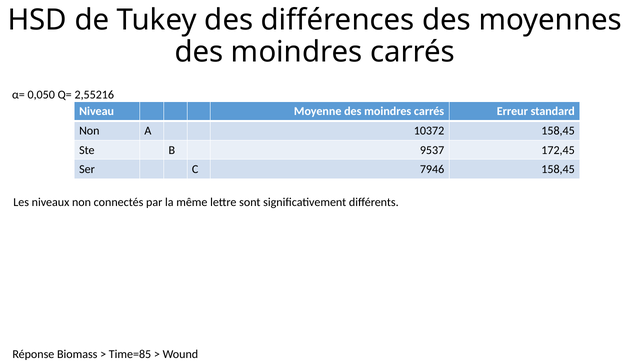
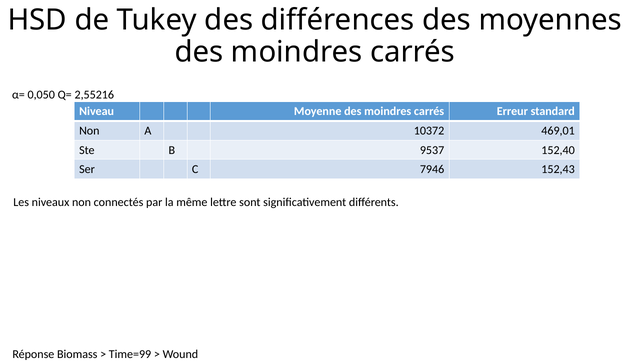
10372 158,45: 158,45 -> 469,01 (558, 131)
172,45: 172,45 -> 152,40 (558, 150)
7946 158,45: 158,45 -> 152,43 (558, 169)
Time=85: Time=85 -> Time=99 (130, 354)
